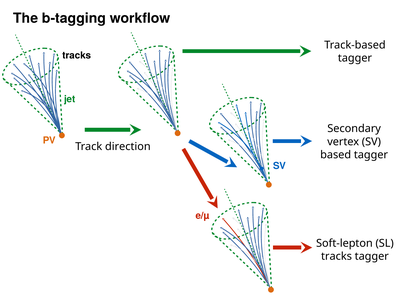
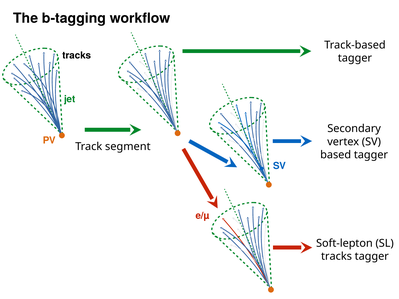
direction: direction -> segment (128, 147)
